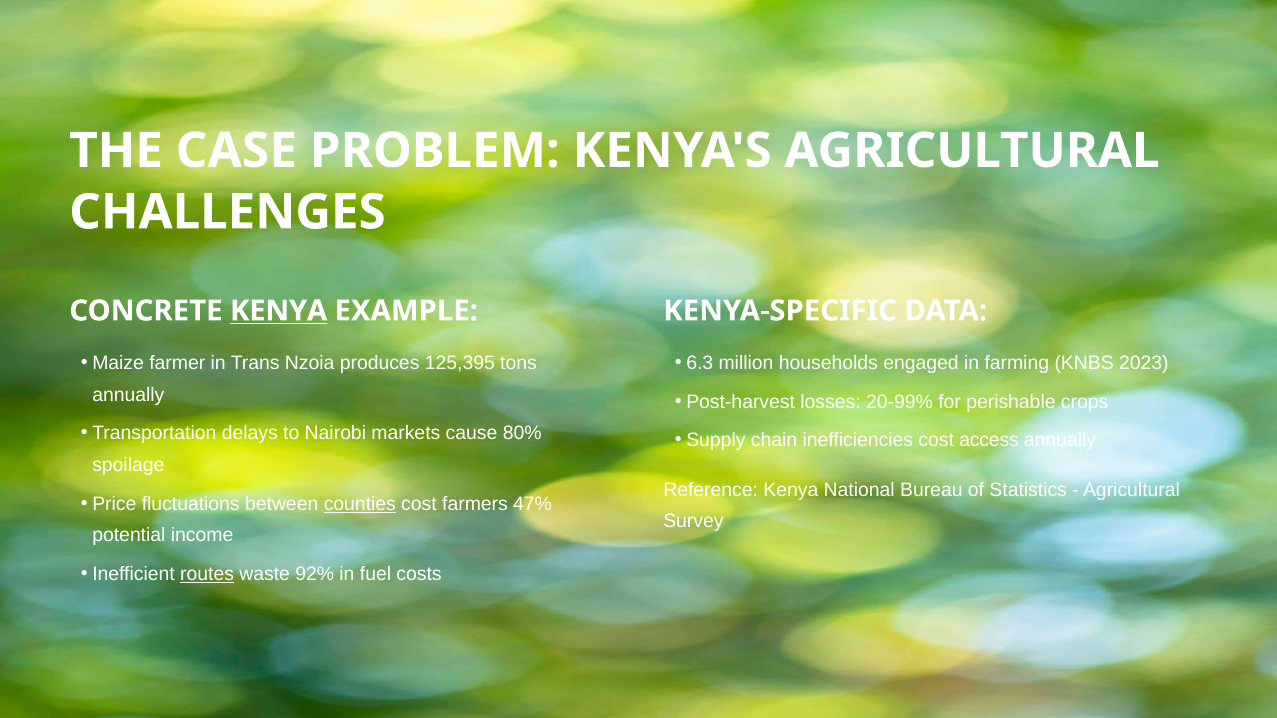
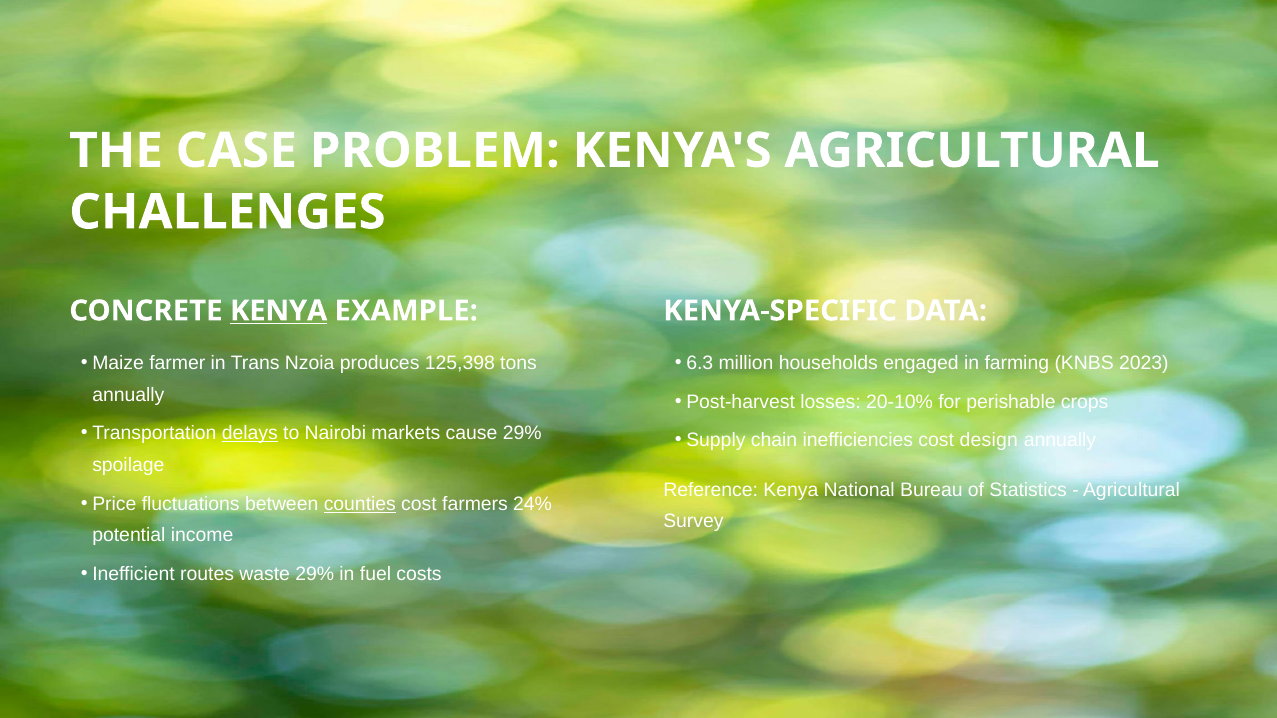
125,395: 125,395 -> 125,398 (460, 363)
20-99%: 20-99% -> 20-10% (900, 402)
delays underline: none -> present (250, 434)
cause 80%: 80% -> 29% (522, 434)
access: access -> design (989, 441)
47%: 47% -> 24% (533, 504)
routes underline: present -> none (207, 574)
waste 92%: 92% -> 29% (315, 574)
